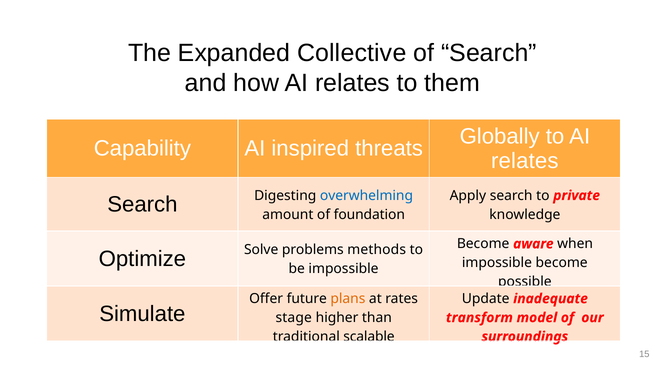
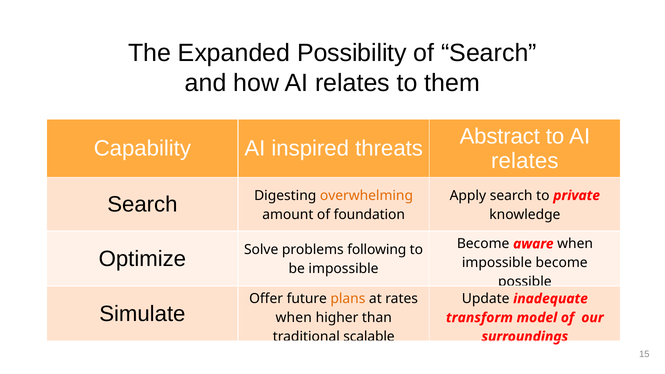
Collective: Collective -> Possibility (352, 53)
Globally: Globally -> Abstract (500, 136)
overwhelming colour: blue -> orange (366, 196)
methods: methods -> following (377, 250)
stage: stage -> when (294, 318)
